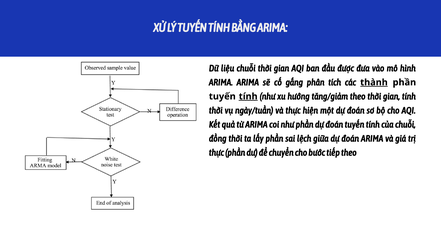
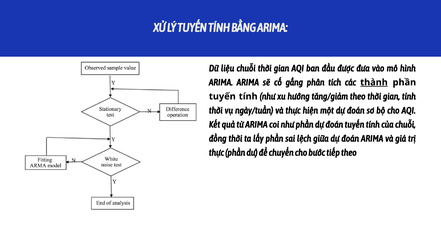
tính underline: present -> none (248, 96)
